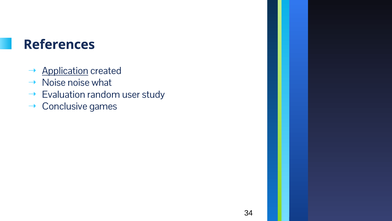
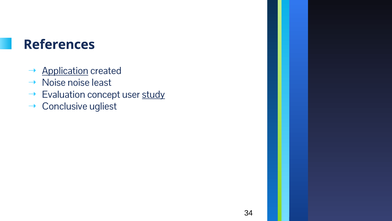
what: what -> least (102, 83)
random: random -> concept (104, 94)
study underline: none -> present (153, 94)
games: games -> ugliest (103, 106)
